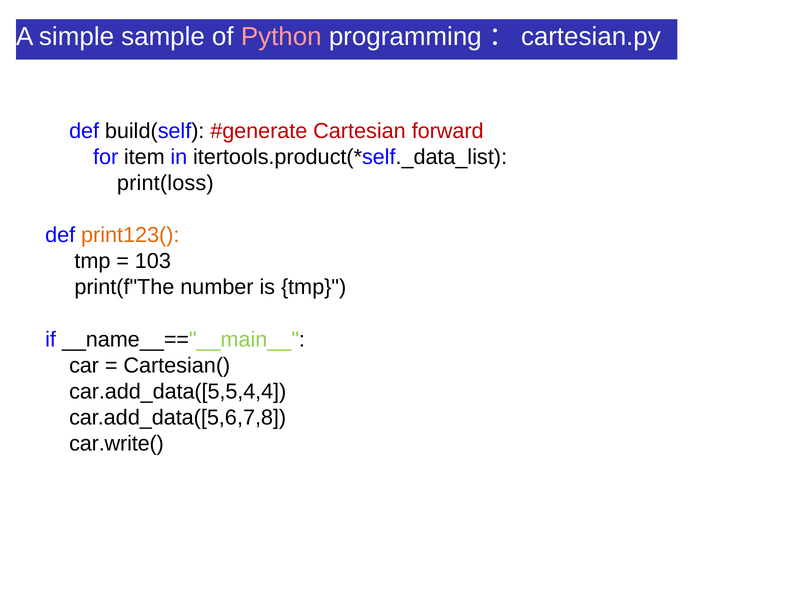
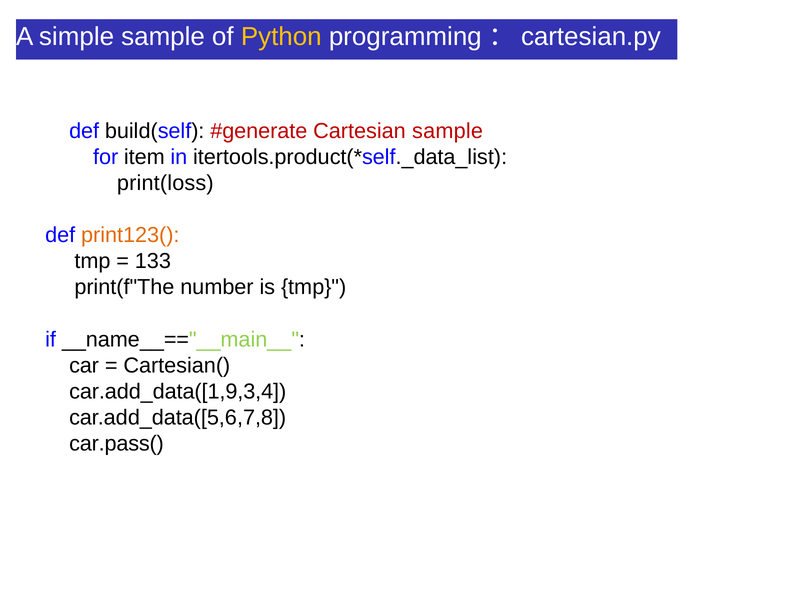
Python colour: pink -> yellow (281, 37)
Cartesian forward: forward -> sample (448, 131)
103: 103 -> 133 (153, 261)
car.add_data([5,5,4,4: car.add_data([5,5,4,4 -> car.add_data([1,9,3,4 (178, 391)
car.write(: car.write( -> car.pass( (116, 443)
